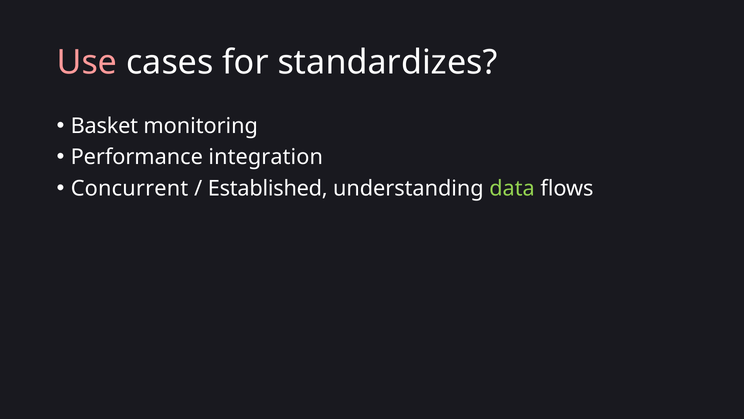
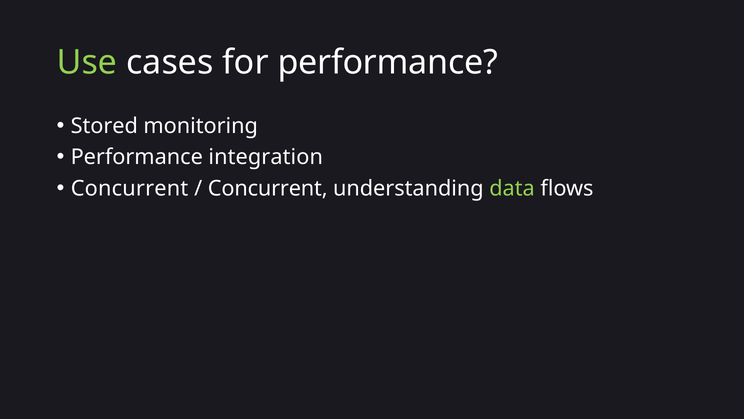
Use colour: pink -> light green (87, 62)
for standardizes: standardizes -> performance (388, 62)
Basket: Basket -> Stored (104, 126)
Established: Established -> Concurrent (268, 188)
